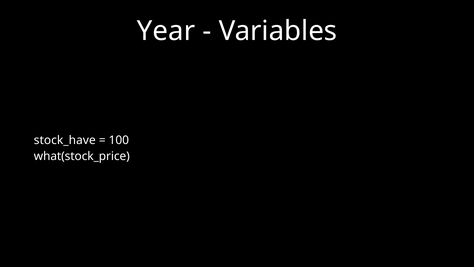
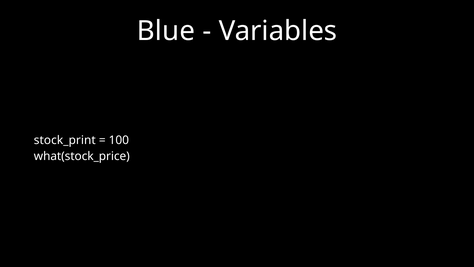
Year: Year -> Blue (166, 31)
stock_have: stock_have -> stock_print (65, 140)
